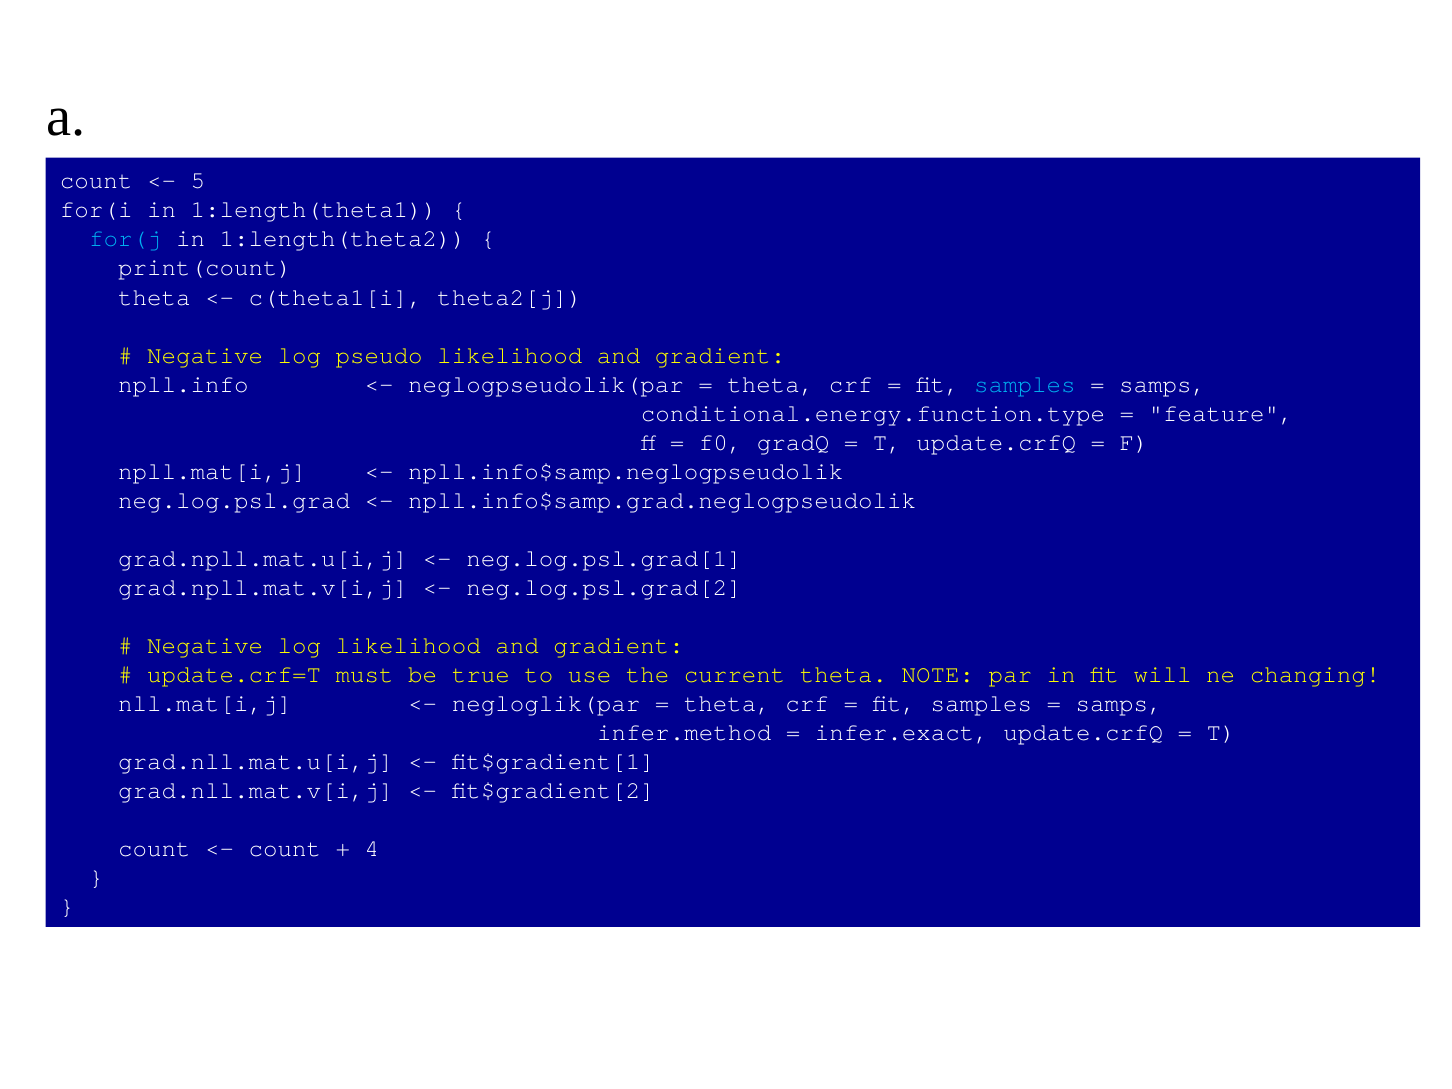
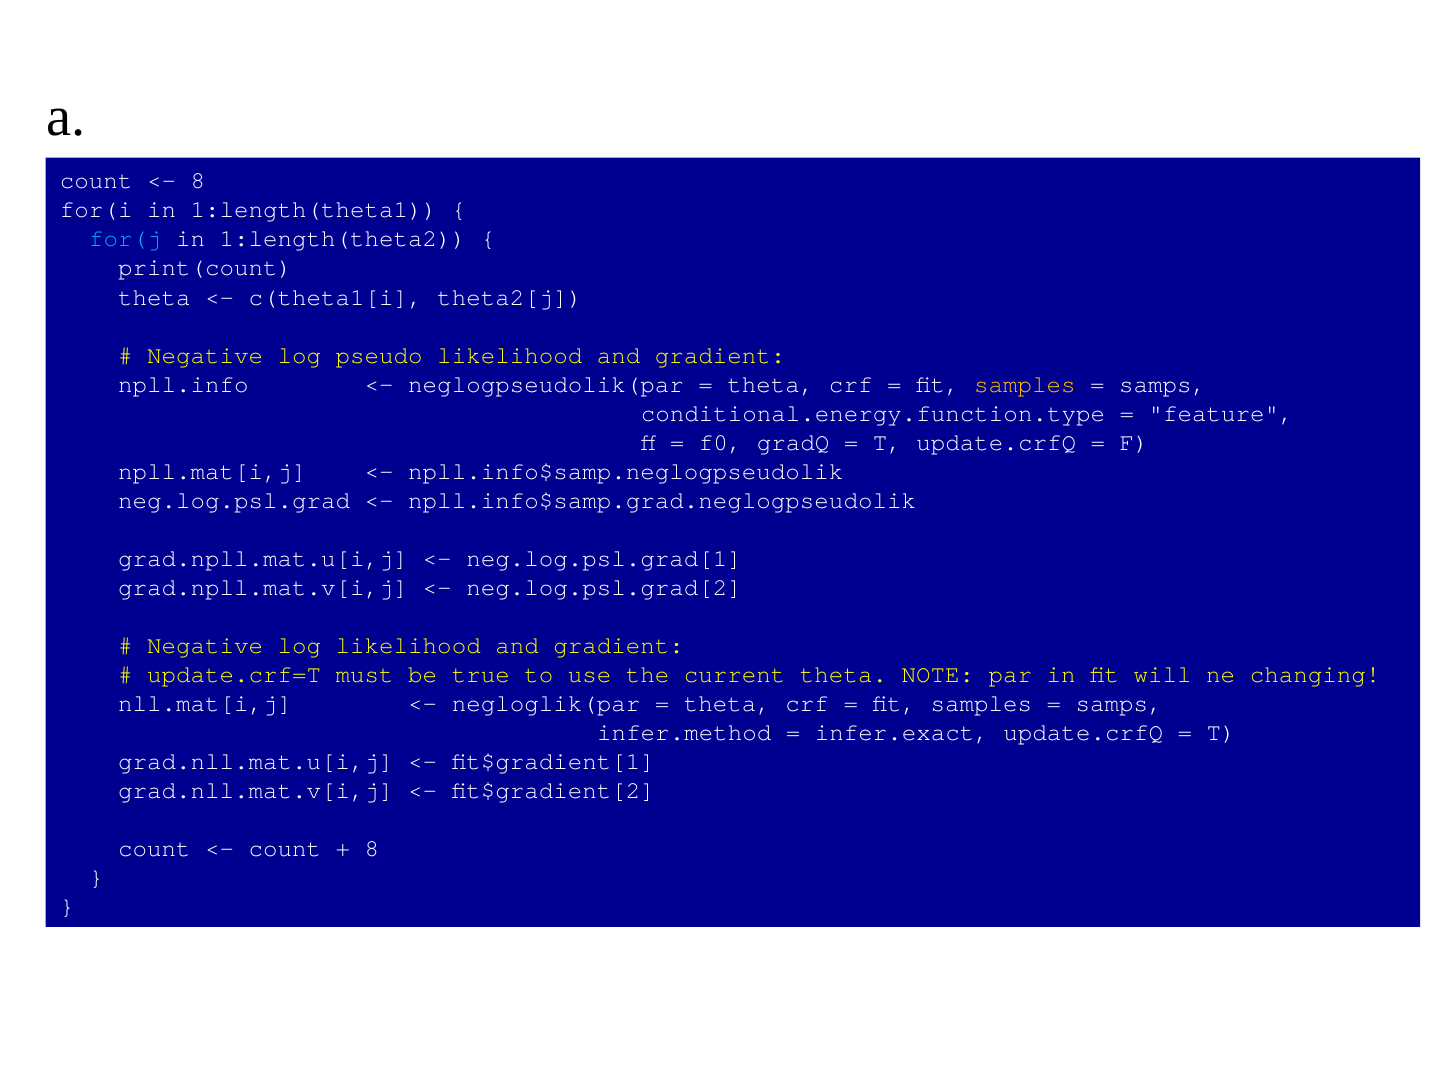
5: 5 -> 8 (198, 181)
samples colour: light blue -> yellow (1025, 384)
4: 4 -> 8 (372, 849)
